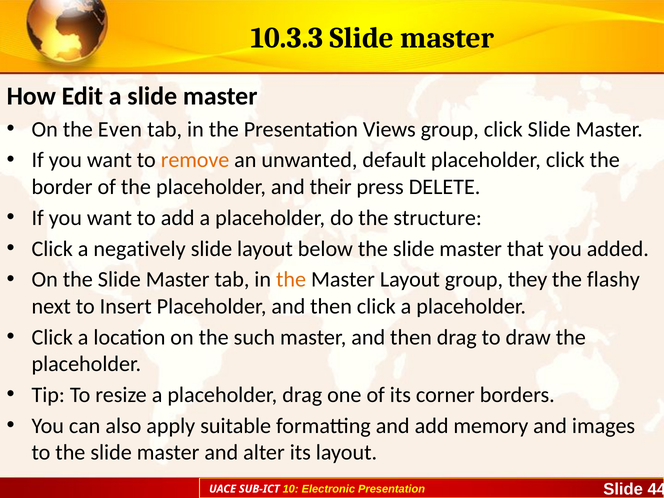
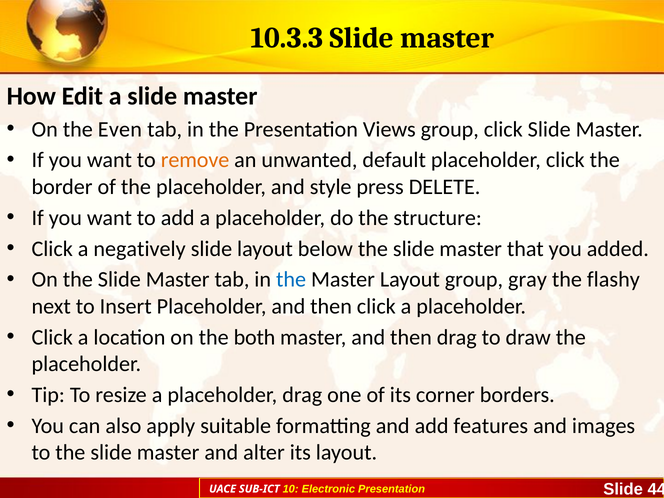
their: their -> style (331, 187)
the colour: orange -> blue (291, 280)
they: they -> gray (527, 280)
such: such -> both (255, 337)
memory: memory -> features (491, 426)
